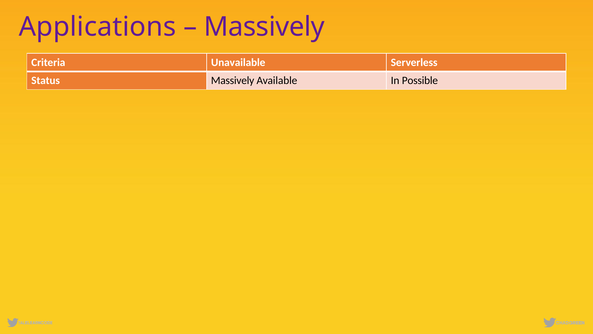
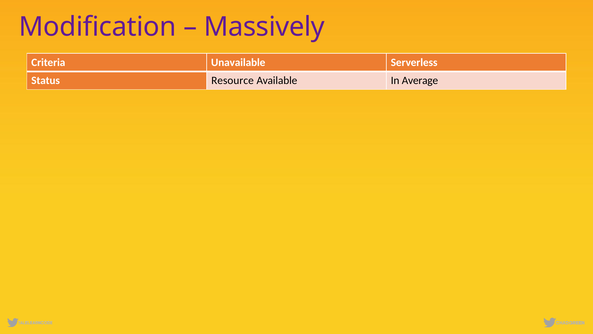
Applications: Applications -> Modification (98, 27)
Status Massively: Massively -> Resource (232, 81)
Possible: Possible -> Average (420, 81)
